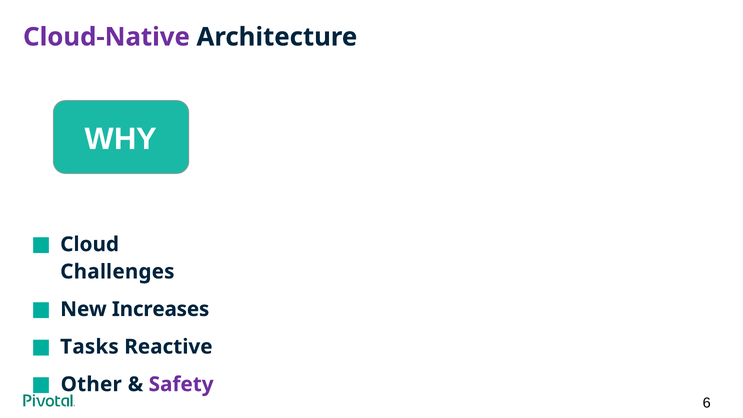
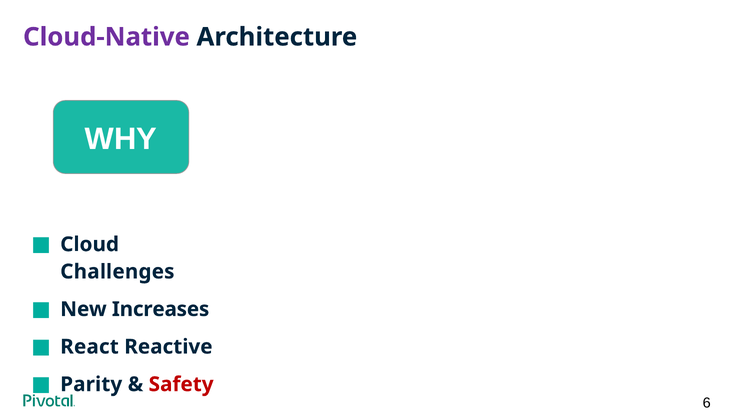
Tasks: Tasks -> React (89, 347)
Other: Other -> Parity (91, 384)
Safety colour: purple -> red (181, 384)
